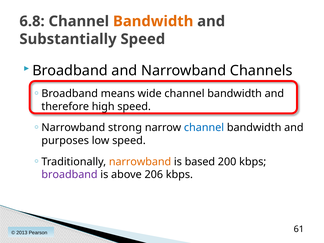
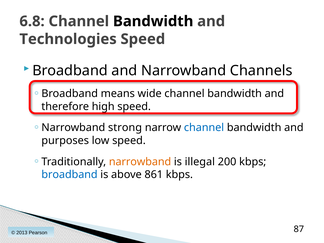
Bandwidth colour: orange -> black (153, 21)
Substantially: Substantially -> Technologies (68, 39)
based: based -> illegal (200, 162)
broadband colour: purple -> blue (70, 175)
206: 206 -> 861 (154, 175)
61: 61 -> 87 (299, 229)
